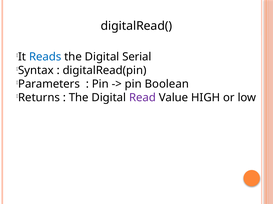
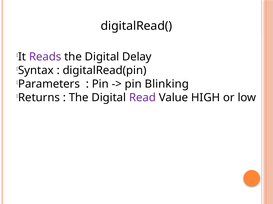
Reads colour: blue -> purple (45, 57)
Serial: Serial -> Delay (137, 57)
Boolean: Boolean -> Blinking (167, 84)
